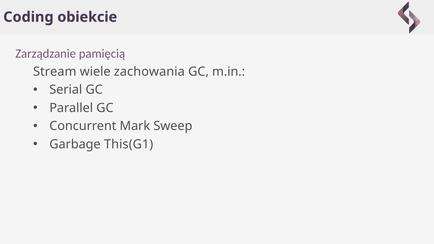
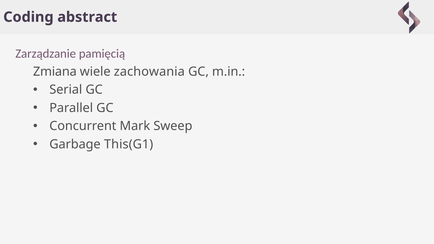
obiekcie: obiekcie -> abstract (87, 17)
Stream: Stream -> Zmiana (55, 72)
